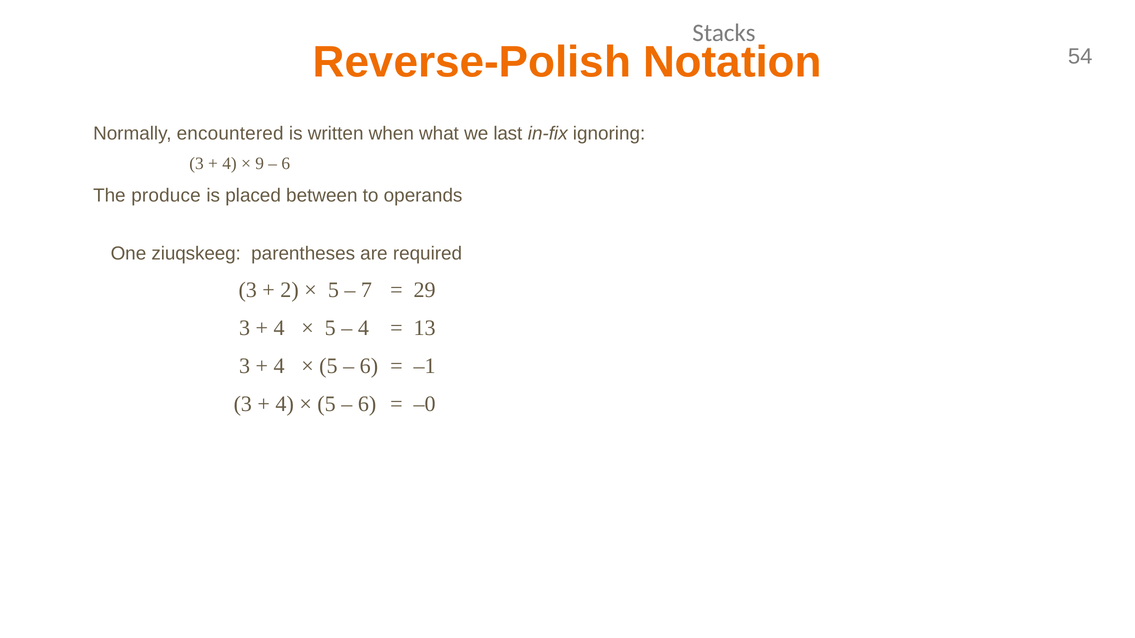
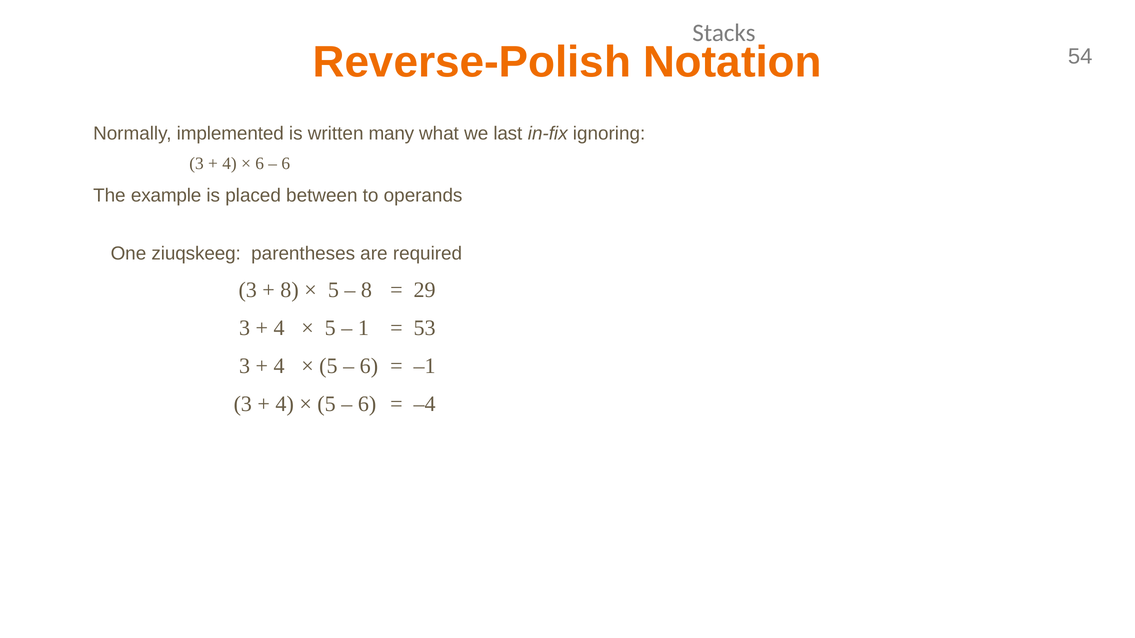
encountered: encountered -> implemented (230, 133)
when: when -> many (391, 133)
9: 9 -> 6 (260, 164)
produce: produce -> example (166, 195)
2: 2 -> 8 (290, 290)
7: 7 -> 8 (367, 290)
4: 4 -> 1 (363, 328)
13: 13 -> 53 (425, 328)
–0: –0 -> –4 (425, 404)
